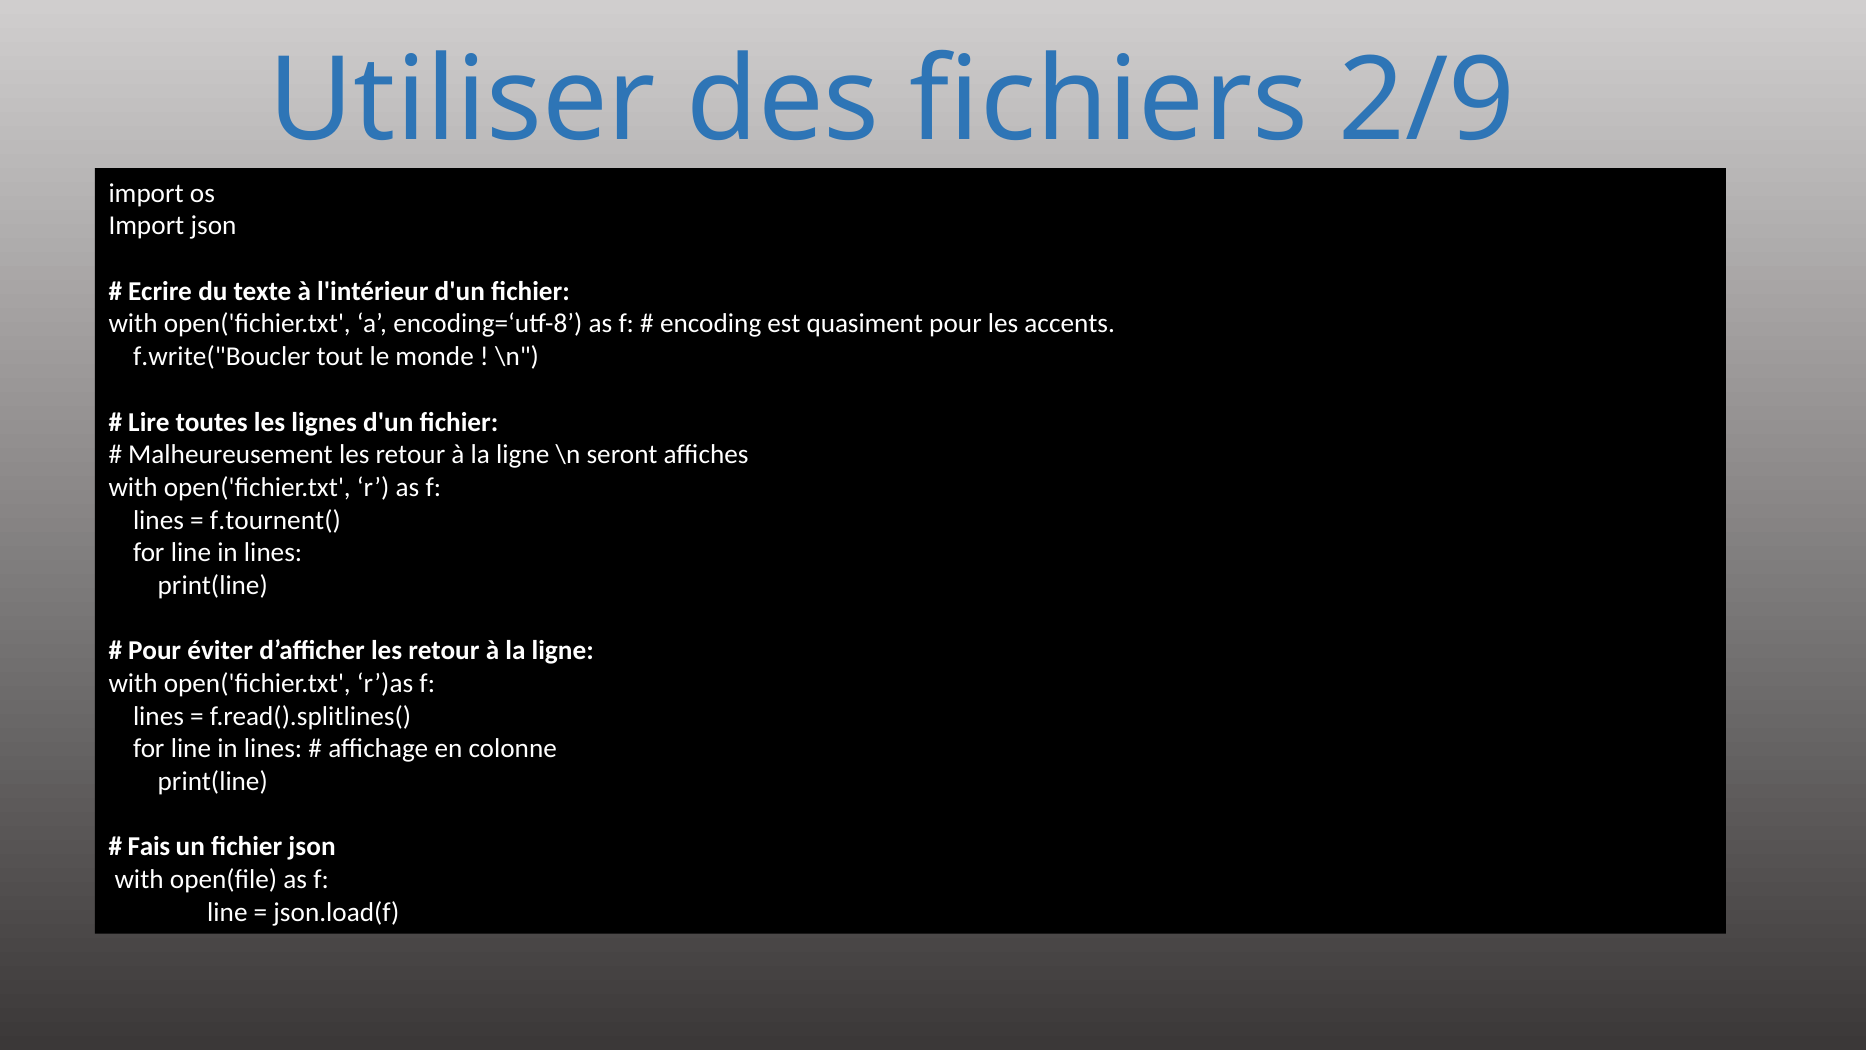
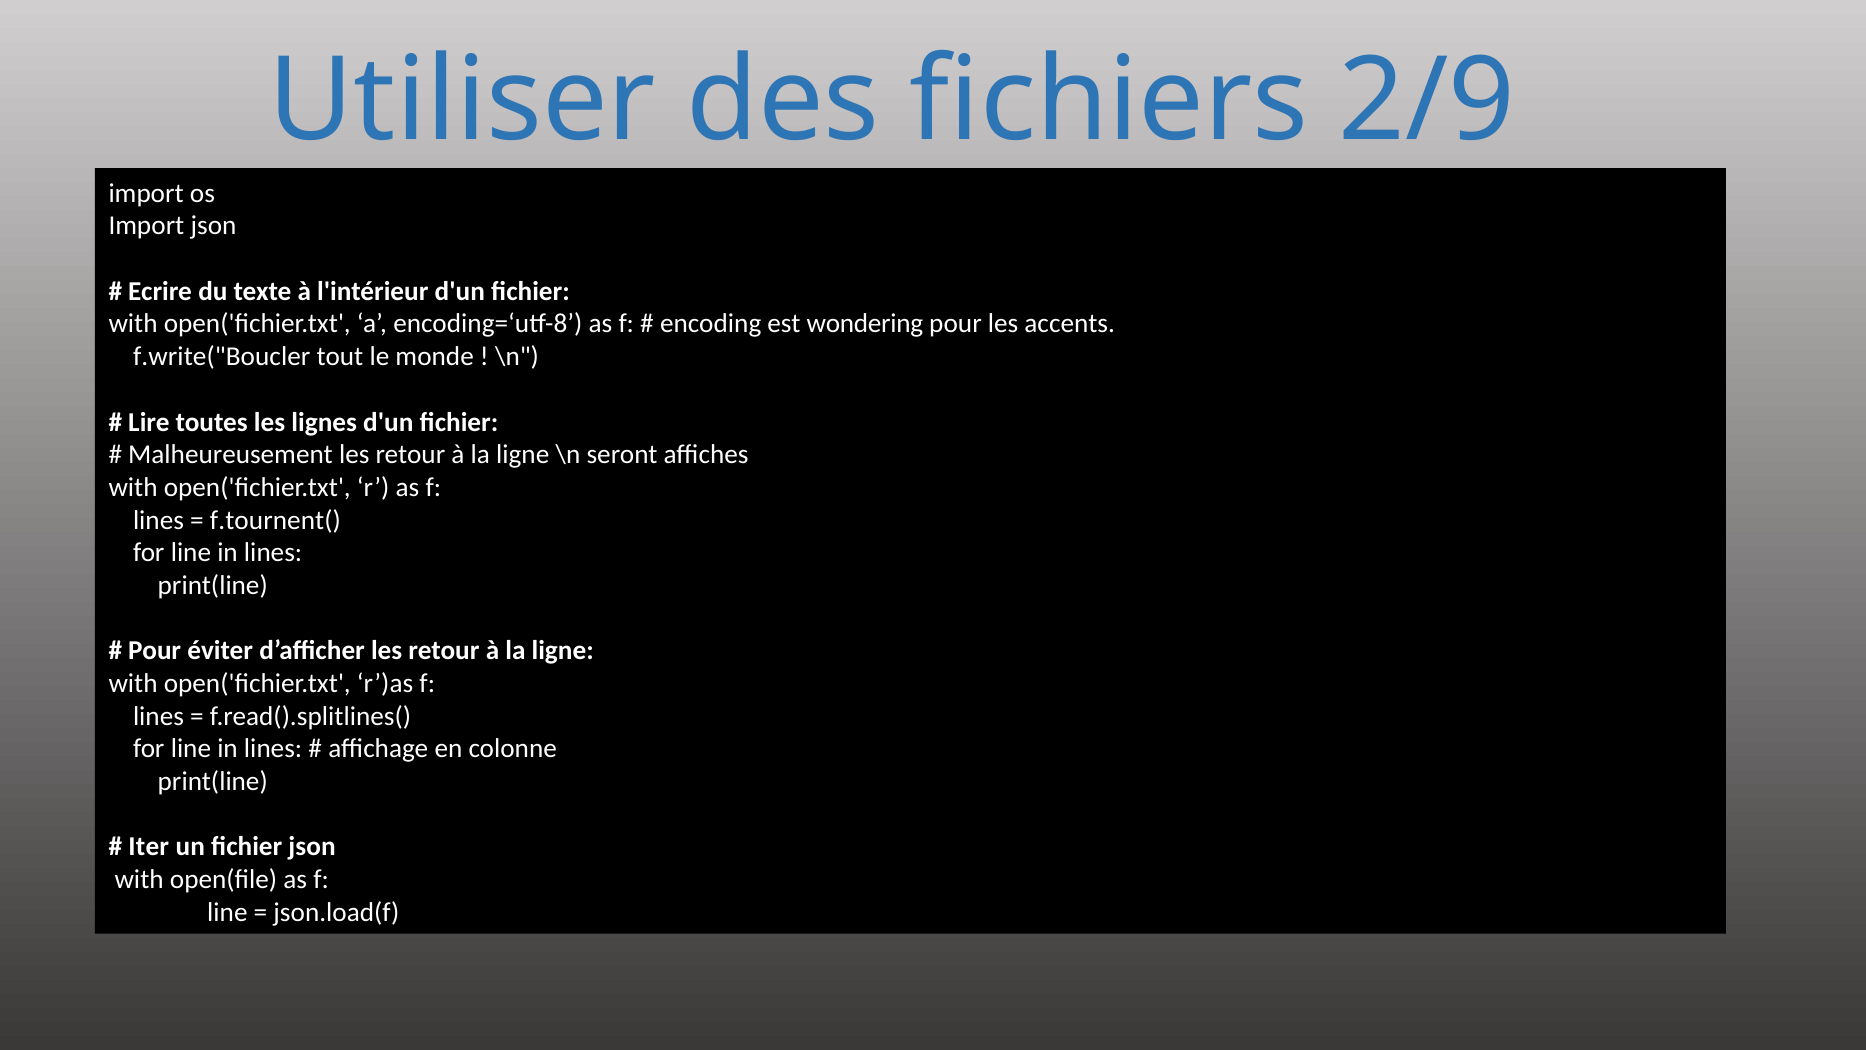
quasiment: quasiment -> wondering (865, 324)
Fais: Fais -> Iter (149, 847)
